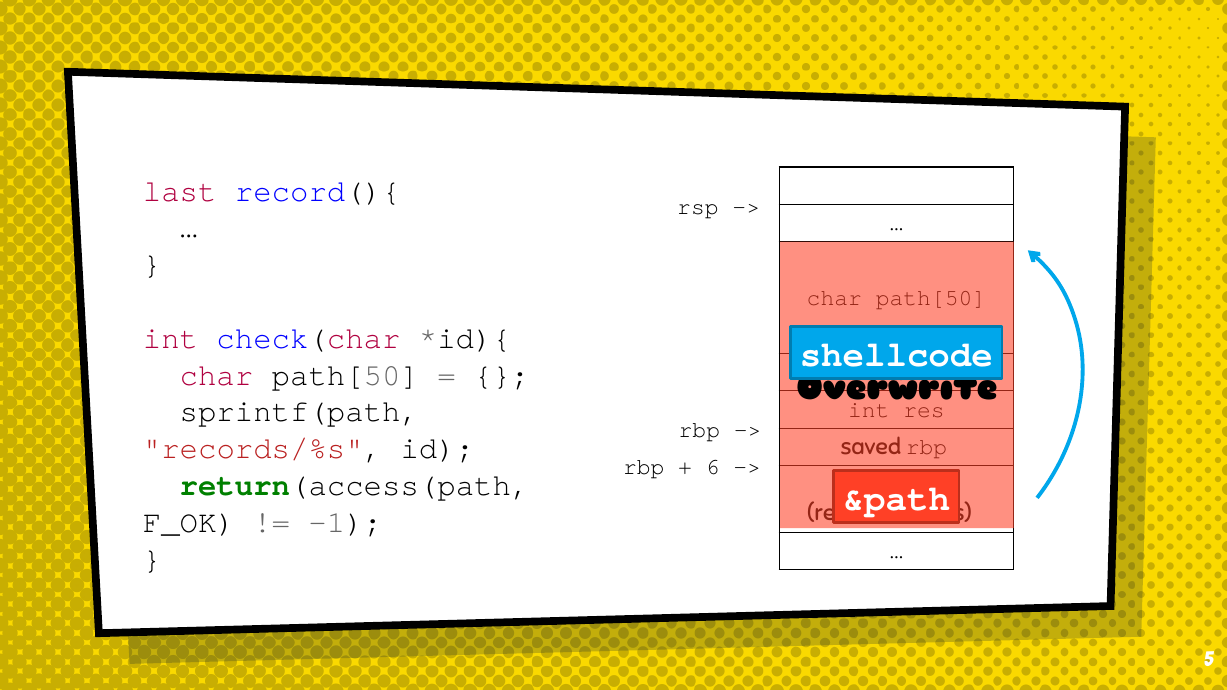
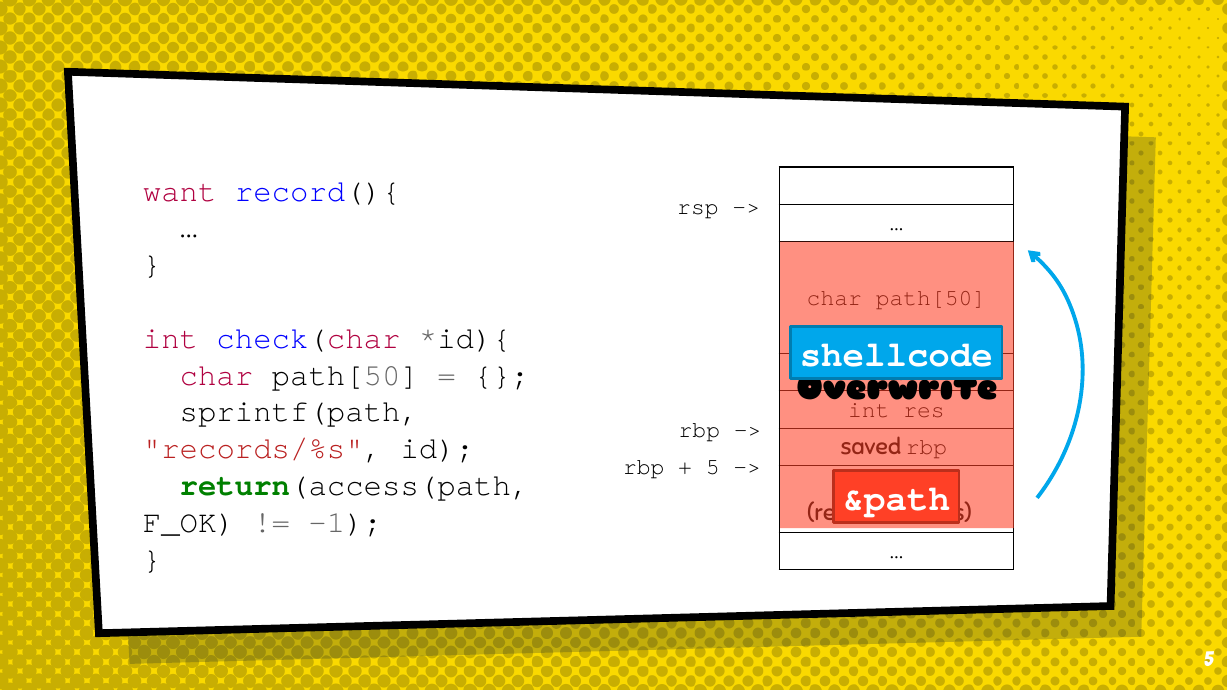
last: last -> want (180, 191)
6: 6 -> 5 (713, 467)
